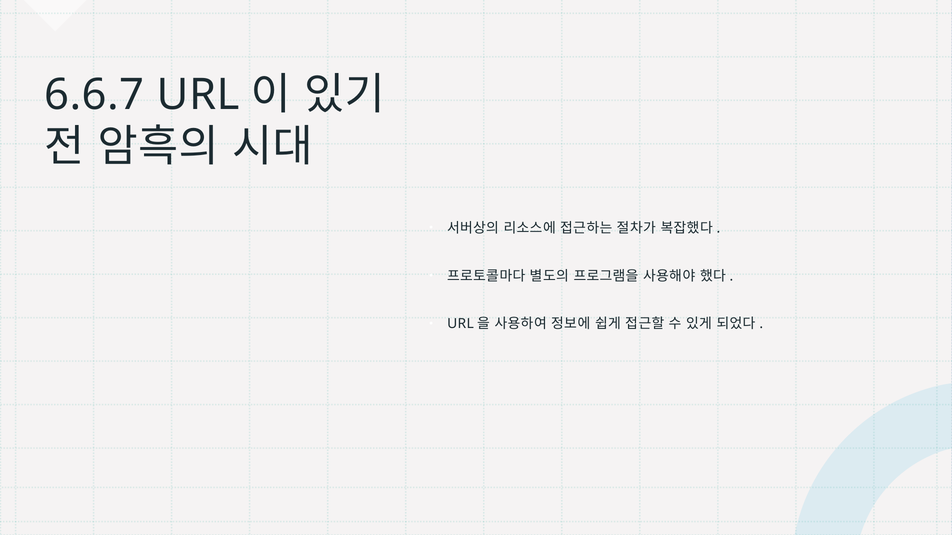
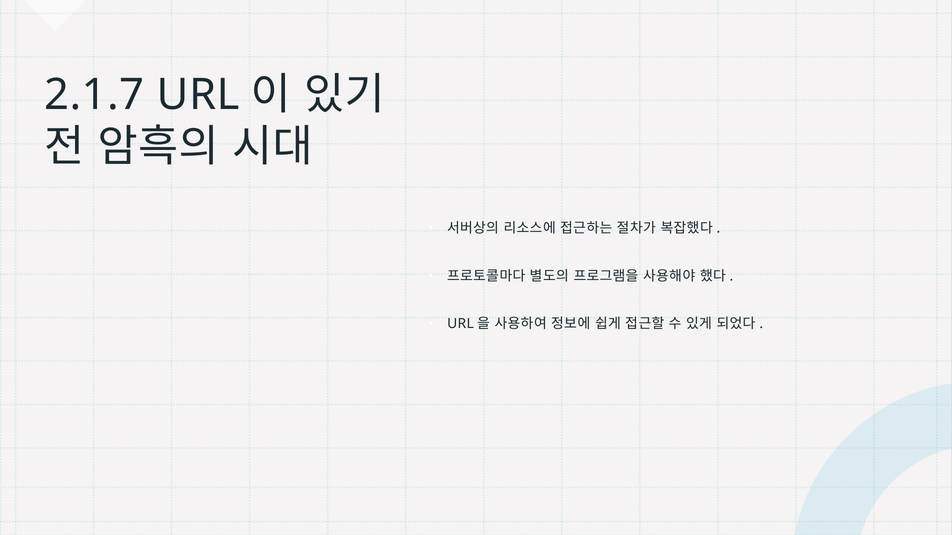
6.6.7: 6.6.7 -> 2.1.7 (94, 95)
